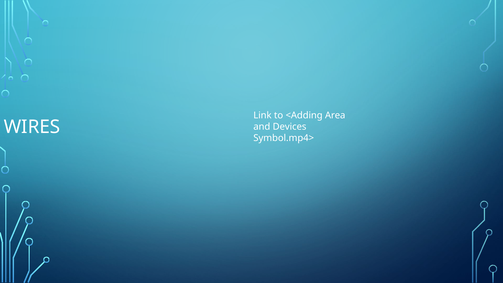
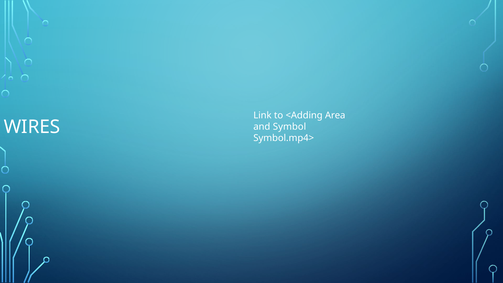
Devices: Devices -> Symbol (290, 127)
